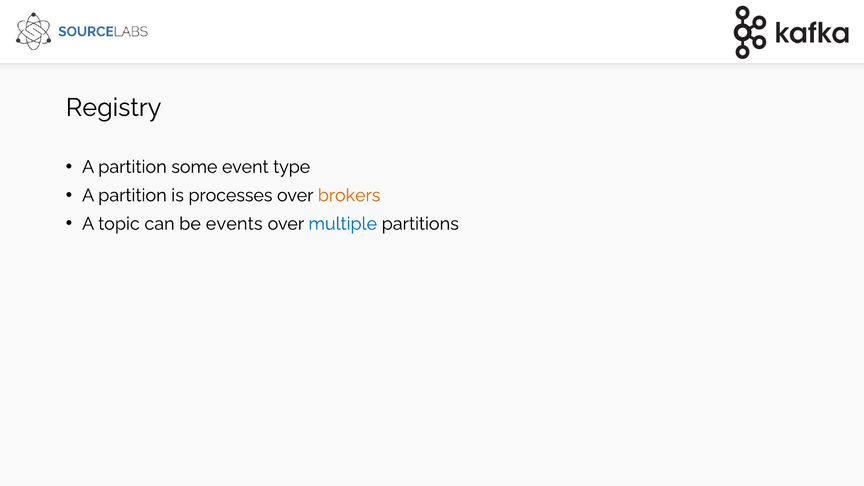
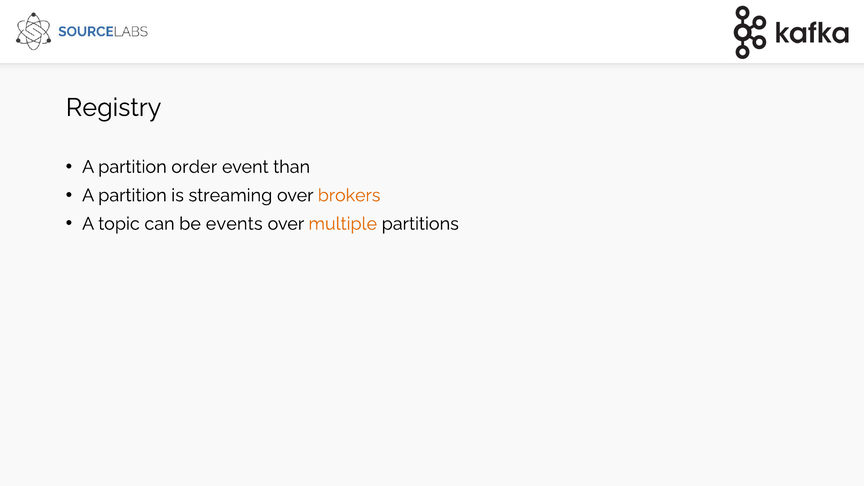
some: some -> order (194, 167)
type: type -> than (292, 167)
processes: processes -> streaming (230, 195)
multiple colour: blue -> orange (343, 224)
